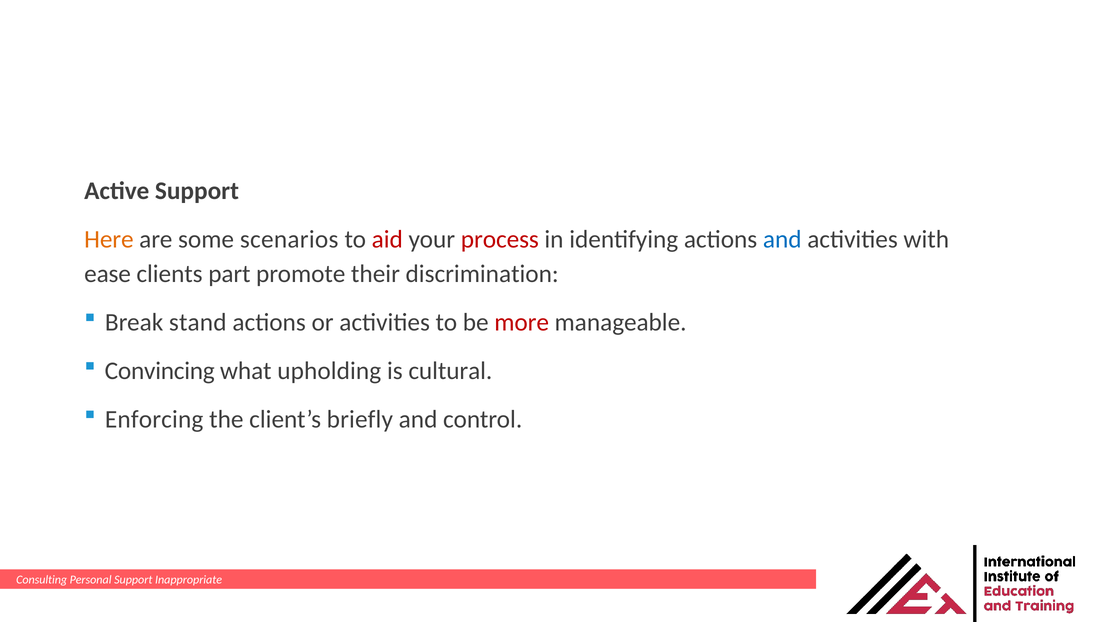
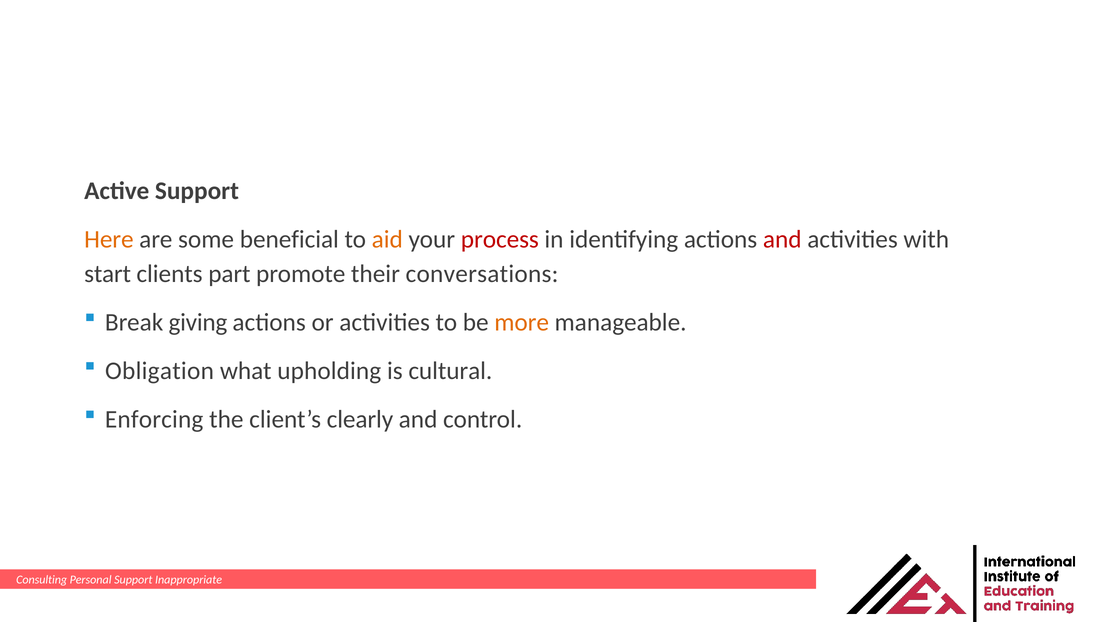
scenarios: scenarios -> beneficial (289, 239)
aid colour: red -> orange (387, 239)
and colour: blue -> red (782, 239)
ease: ease -> start (108, 274)
discrimination: discrimination -> conversations (482, 274)
stand: stand -> giving (198, 322)
more colour: red -> orange (522, 322)
Convincing: Convincing -> Obligation (160, 371)
briefly: briefly -> clearly (360, 419)
